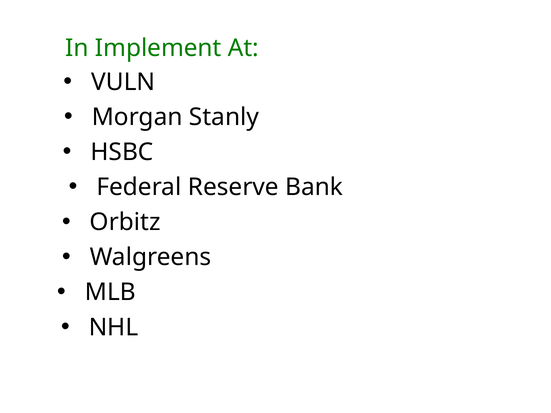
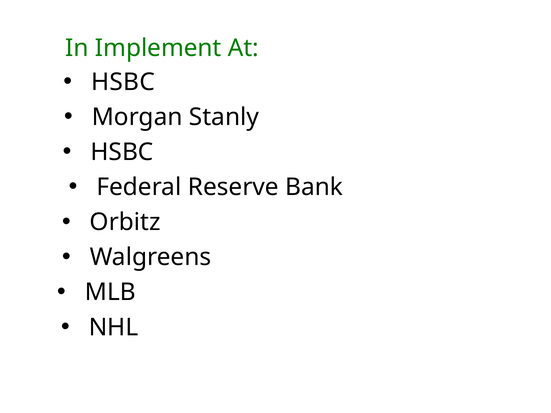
VULN: VULN -> HSBC (123, 82)
